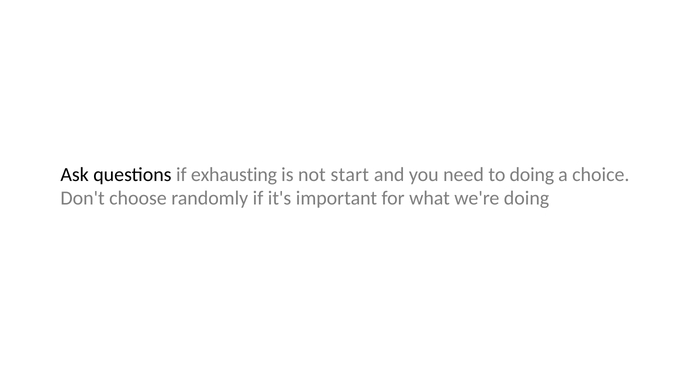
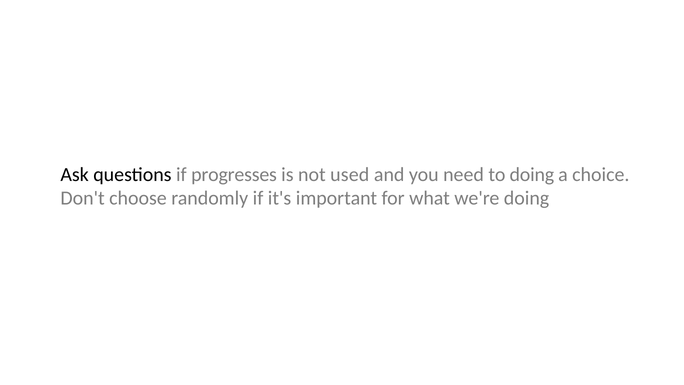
exhausting: exhausting -> progresses (234, 174)
start: start -> used (350, 174)
